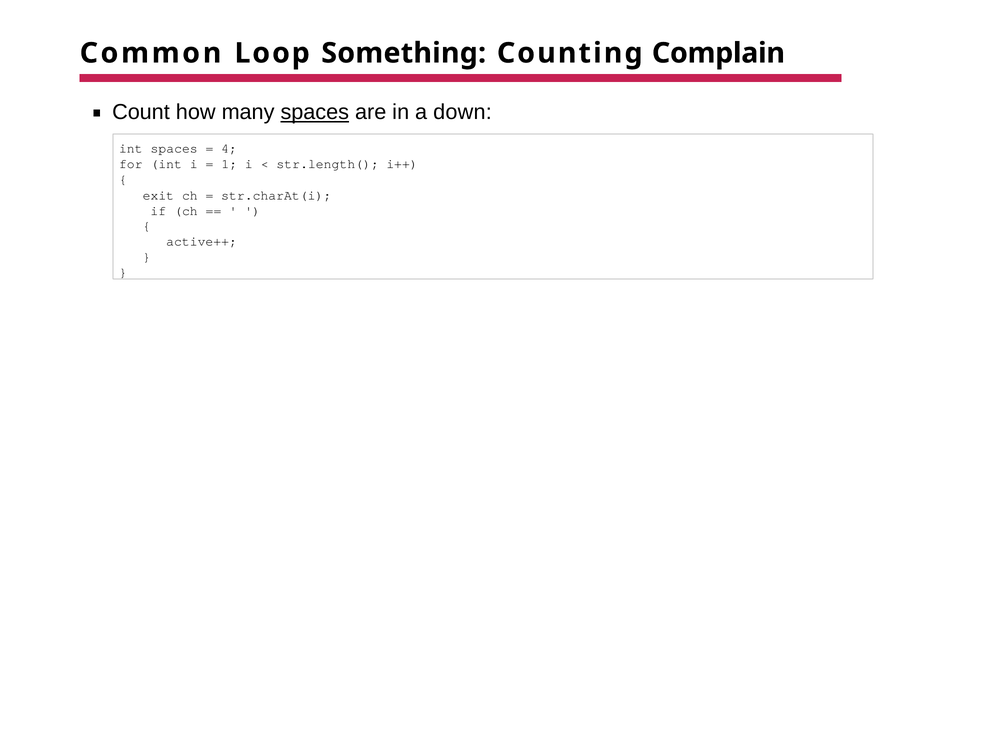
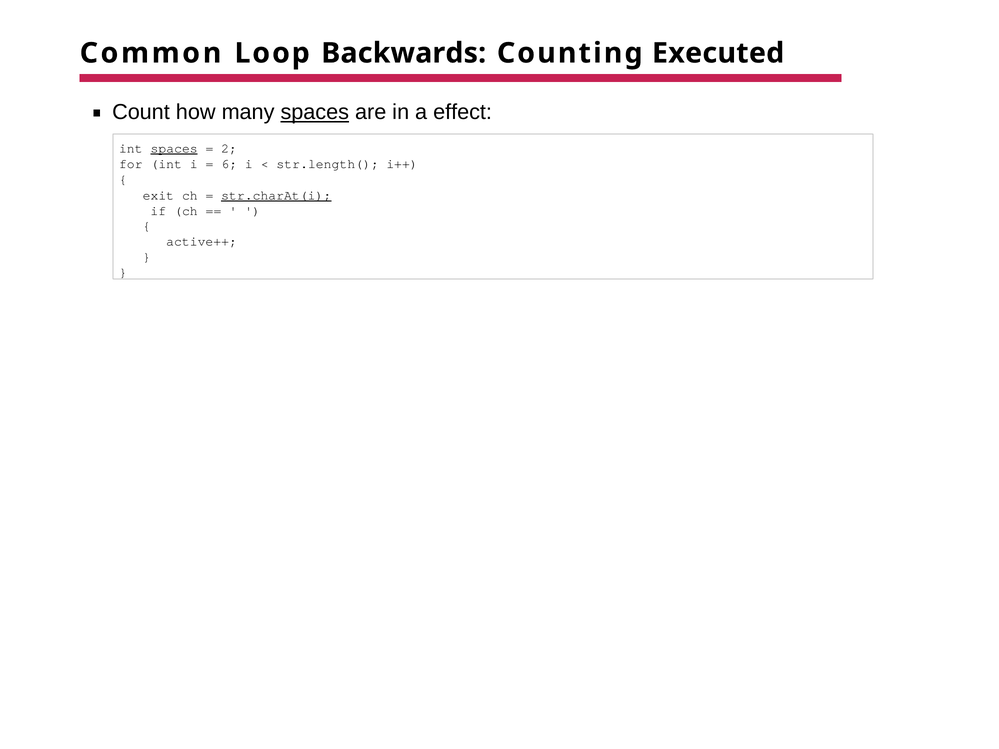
Something: Something -> Backwards (404, 53)
Complain: Complain -> Executed (718, 53)
down: down -> effect (463, 112)
spaces underline: none -> present (174, 149)
4: 4 -> 2 (229, 149)
1: 1 -> 6 (229, 164)
str.charAt(i underline: none -> present (276, 196)
